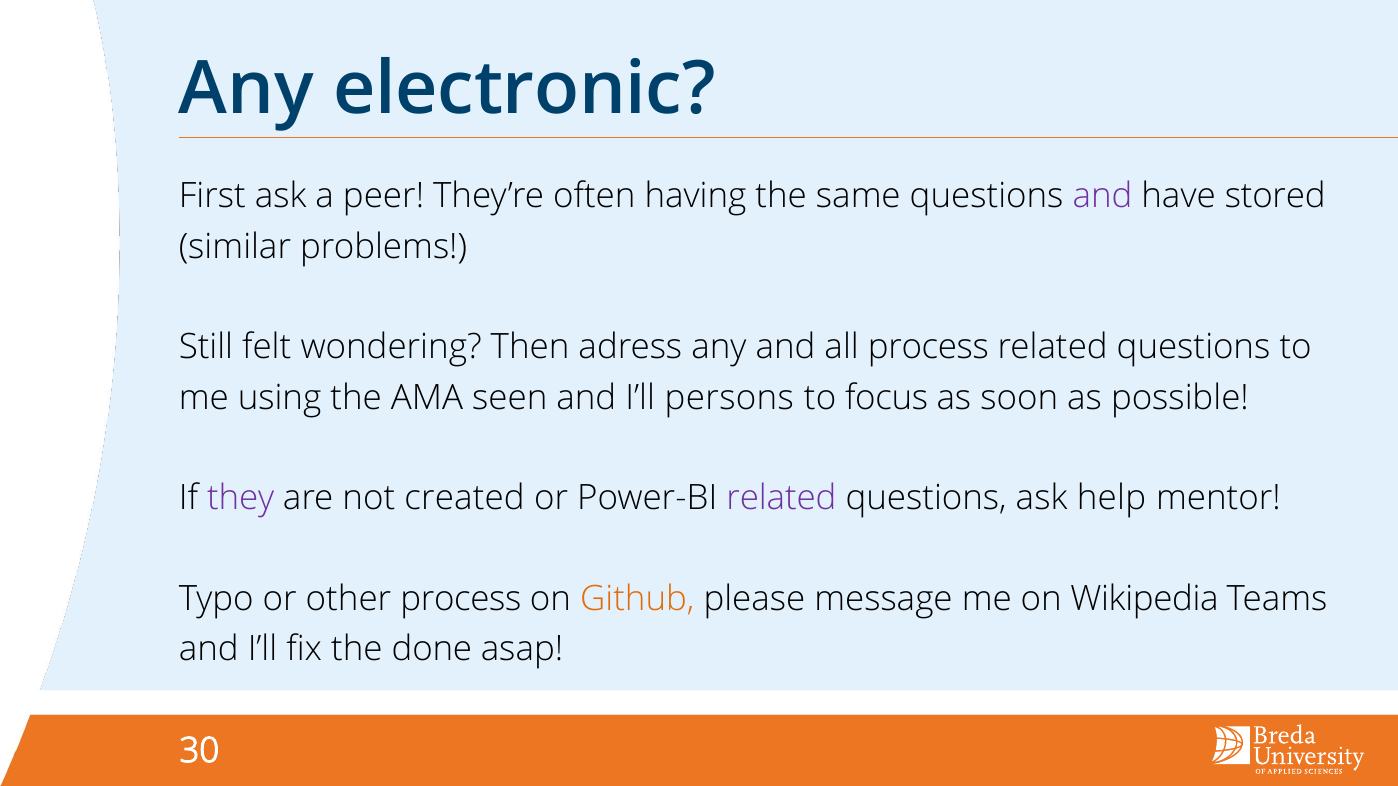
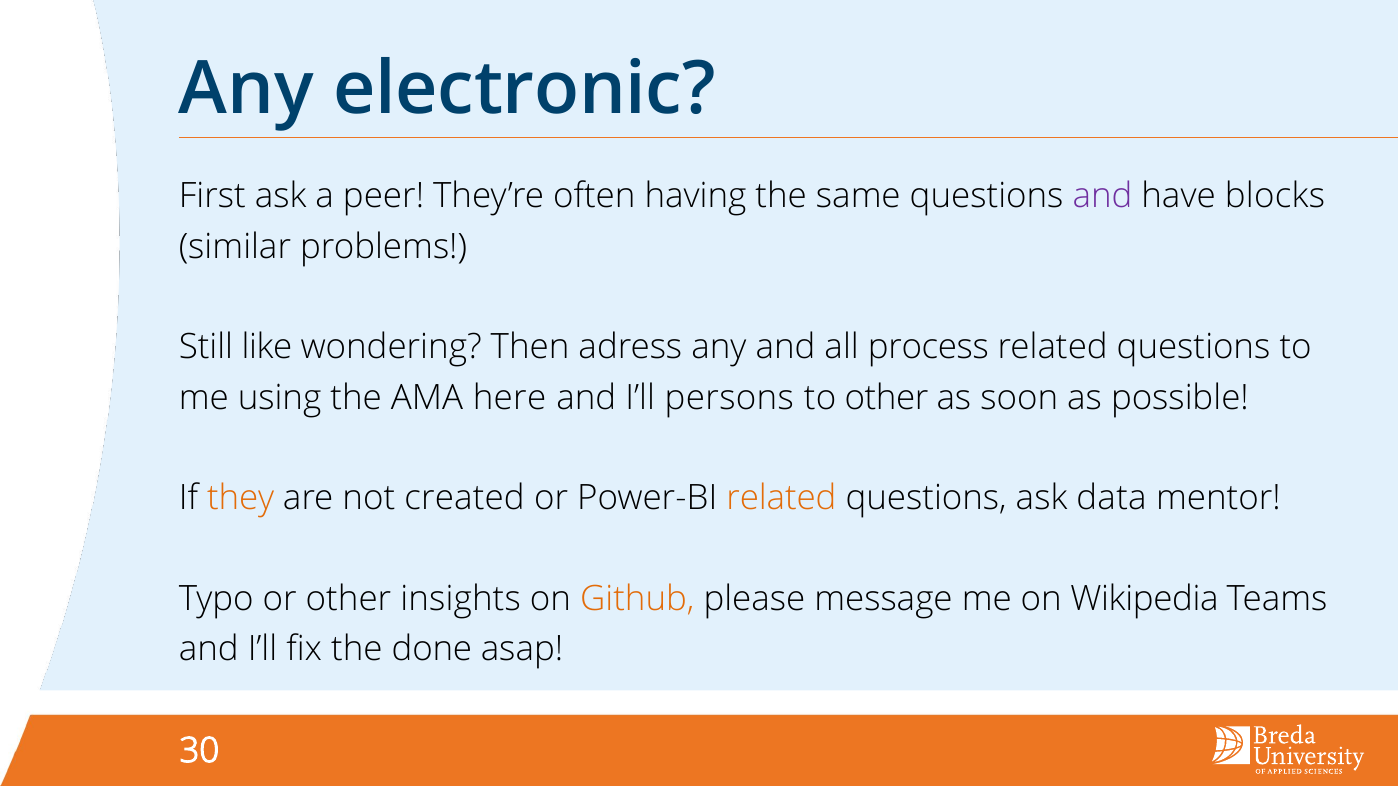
stored: stored -> blocks (1275, 197)
felt: felt -> like (267, 347)
seen: seen -> here (510, 398)
to focus: focus -> other (887, 398)
they colour: purple -> orange (241, 498)
related colour: purple -> orange (781, 498)
help: help -> data (1112, 498)
other process: process -> insights (461, 599)
